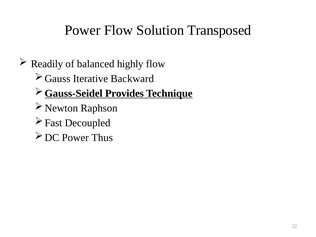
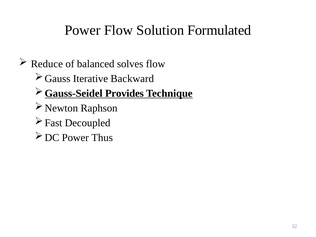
Transposed: Transposed -> Formulated (219, 30)
Readily: Readily -> Reduce (47, 64)
highly: highly -> solves (130, 64)
